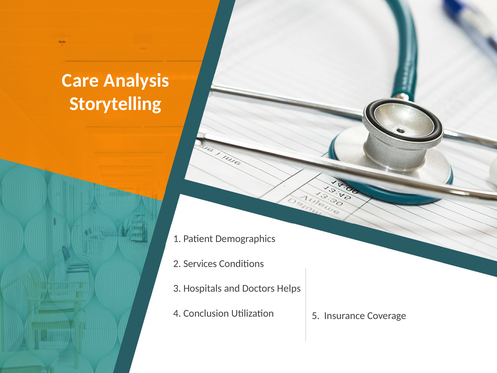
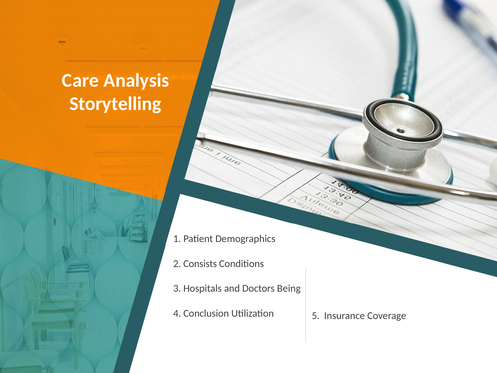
Services: Services -> Consists (200, 263)
Helps: Helps -> Being (289, 288)
